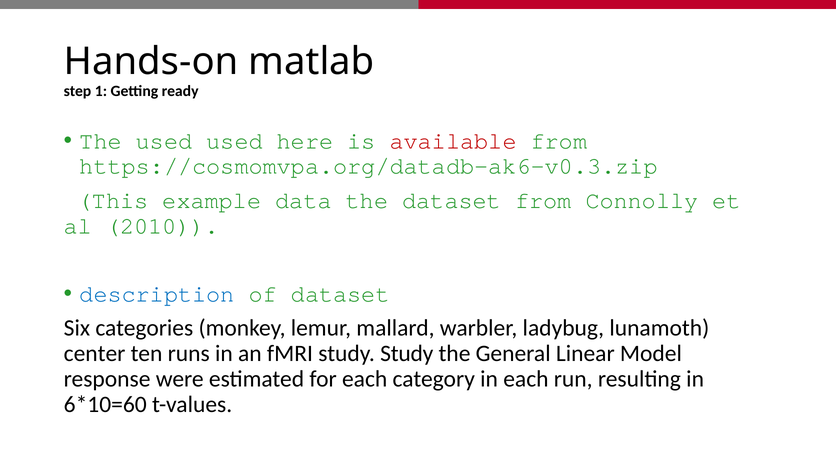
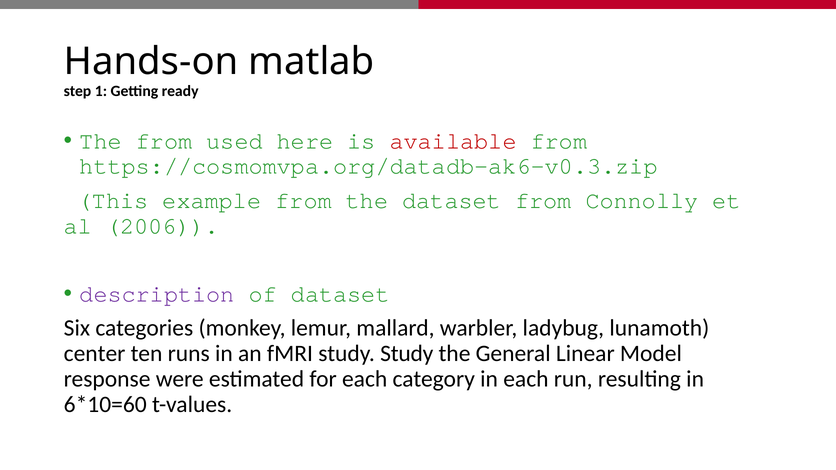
The used: used -> from (164, 141)
example data: data -> from (304, 200)
2010: 2010 -> 2006 (162, 226)
description colour: blue -> purple (157, 294)
